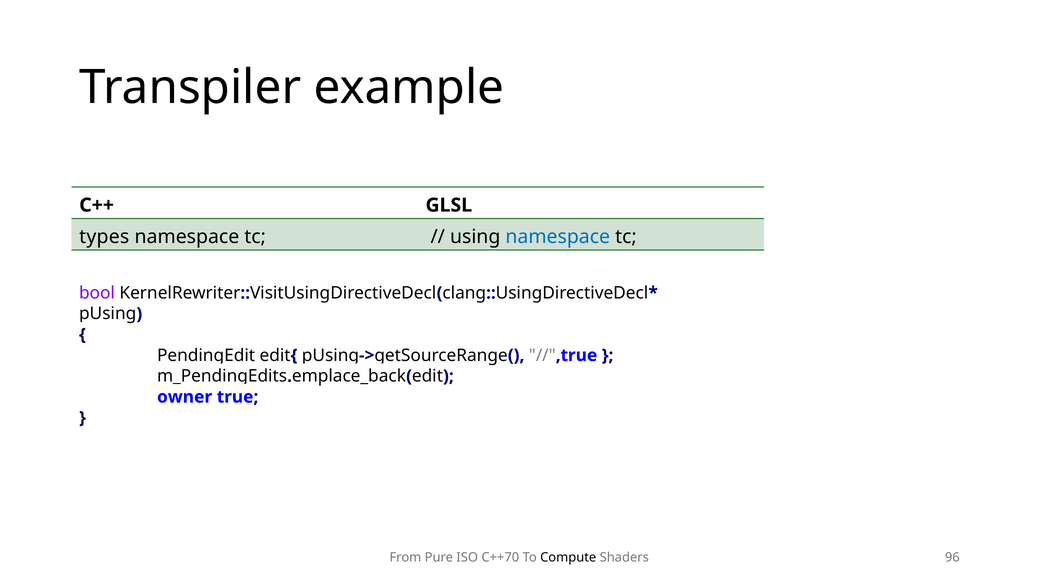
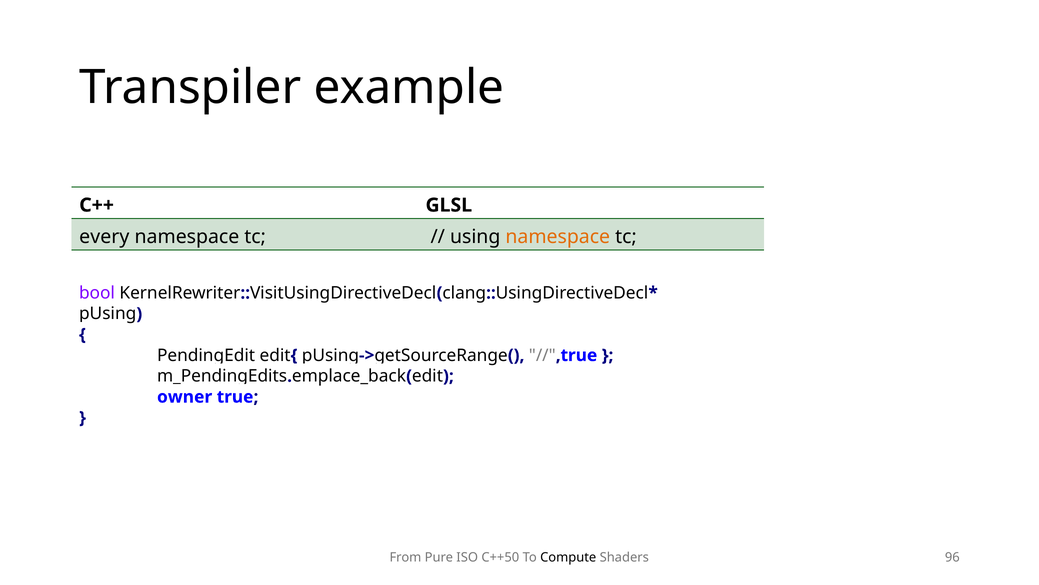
types: types -> every (104, 237)
namespace colour: blue -> orange (558, 237)
C++70: C++70 -> C++50 (500, 557)
